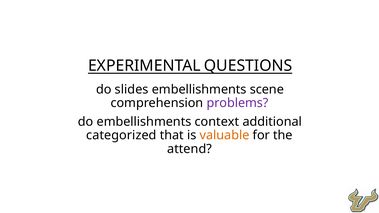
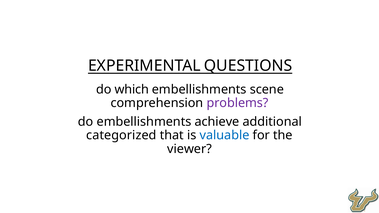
slides: slides -> which (132, 89)
context: context -> achieve (217, 122)
valuable colour: orange -> blue (225, 135)
attend: attend -> viewer (189, 149)
